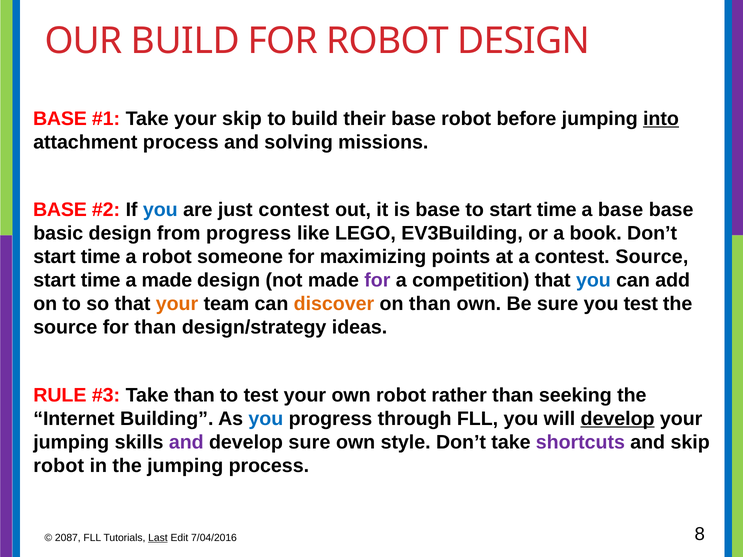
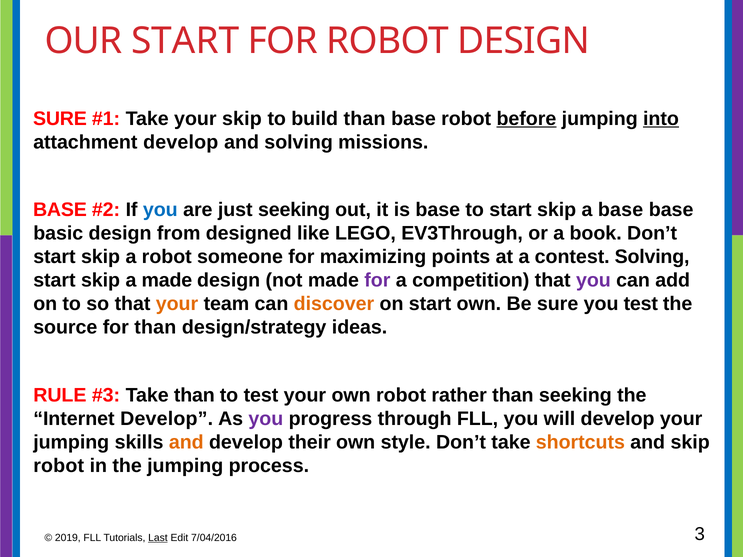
OUR BUILD: BUILD -> START (185, 41)
BASE: BASE -> SURE (60, 119)
build their: their -> than (365, 119)
before underline: none -> present (526, 119)
attachment process: process -> develop (181, 142)
just contest: contest -> seeking (294, 210)
to start time: time -> skip (557, 210)
from progress: progress -> designed (249, 233)
EV3Building: EV3Building -> EV3Through (462, 233)
time: time -> skip (101, 257)
contest Source: Source -> Solving (652, 257)
time: time -> skip (101, 280)
you colour: blue -> purple (593, 280)
on than: than -> start (430, 304)
Internet Building: Building -> Develop (167, 419)
you colour: blue -> purple (266, 419)
develop underline: present -> none (618, 419)
and colour: purple -> orange (186, 442)
develop sure: sure -> their (310, 442)
shortcuts colour: purple -> orange (580, 442)
2087: 2087 -> 2019 (68, 538)
8: 8 -> 3 (700, 534)
